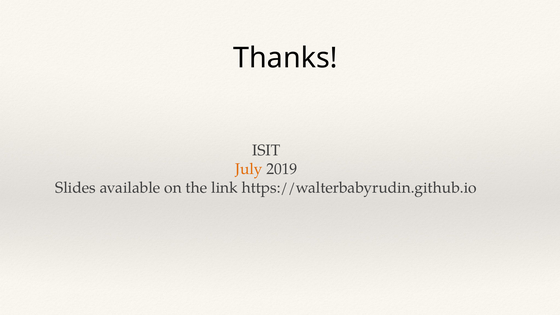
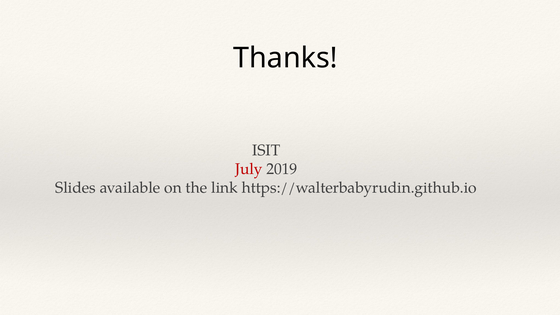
July colour: orange -> red (249, 169)
